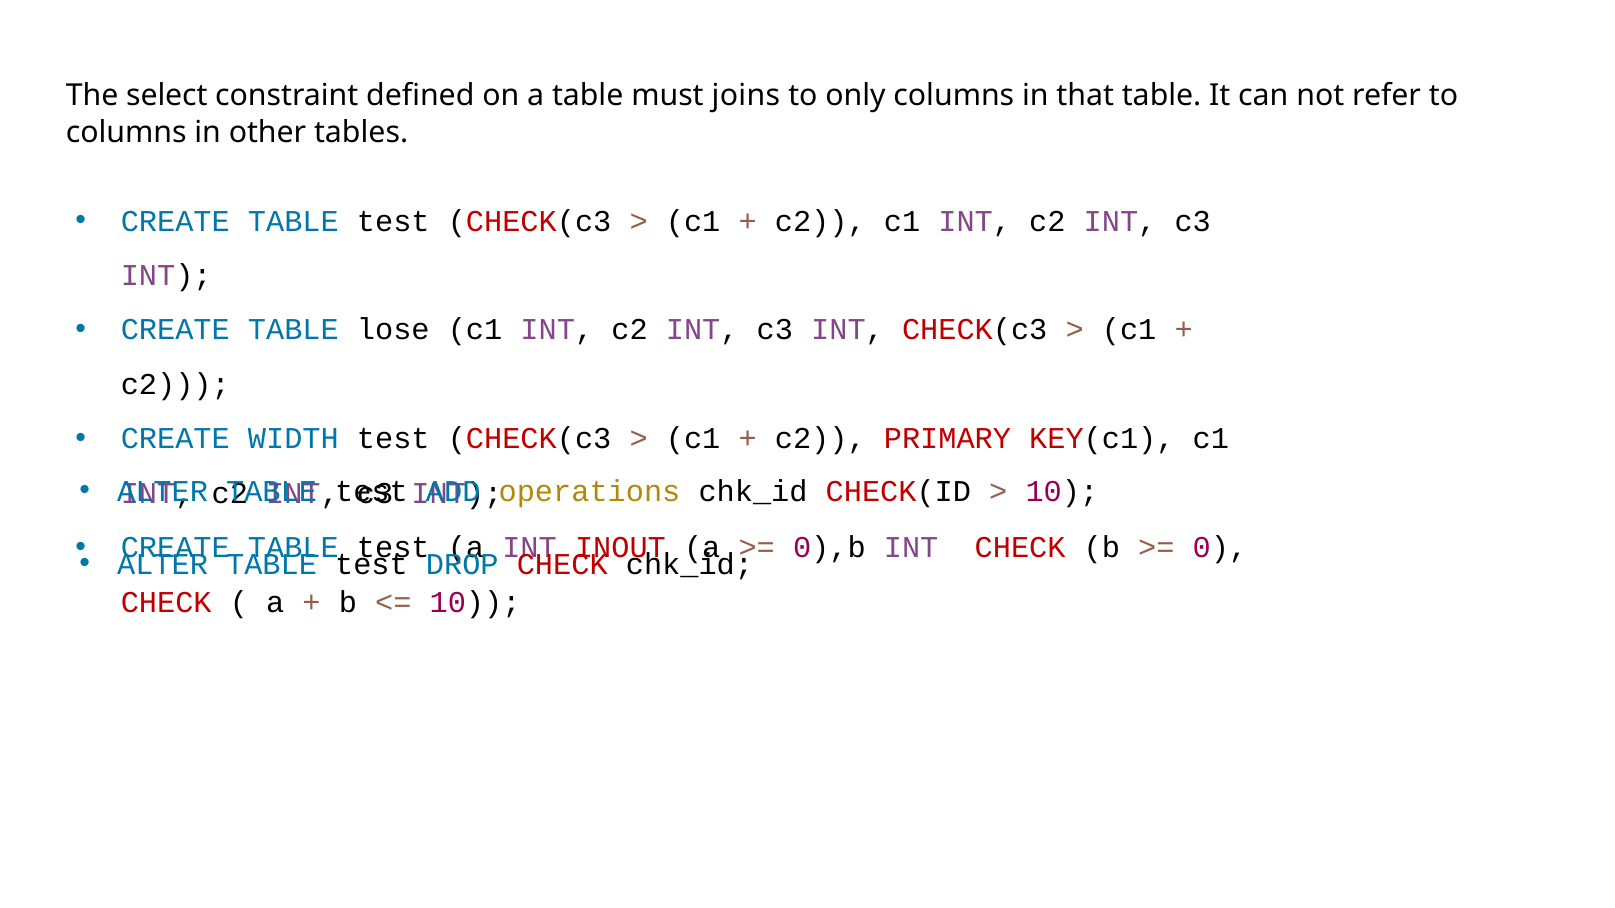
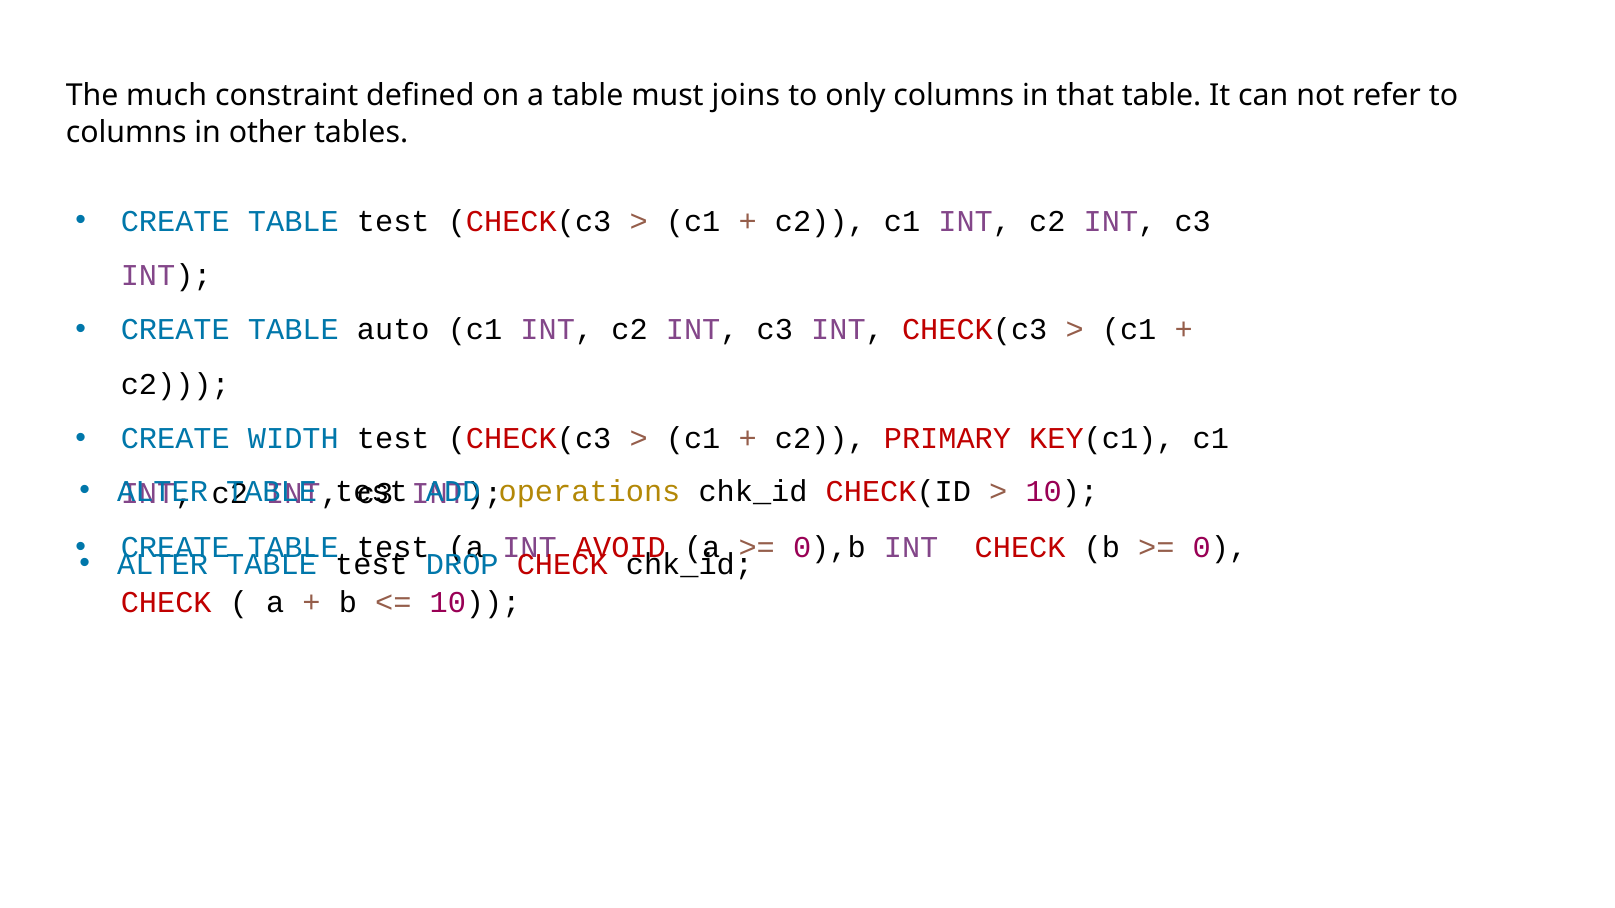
select: select -> much (167, 96)
lose: lose -> auto (393, 330)
INOUT: INOUT -> AVOID (620, 548)
